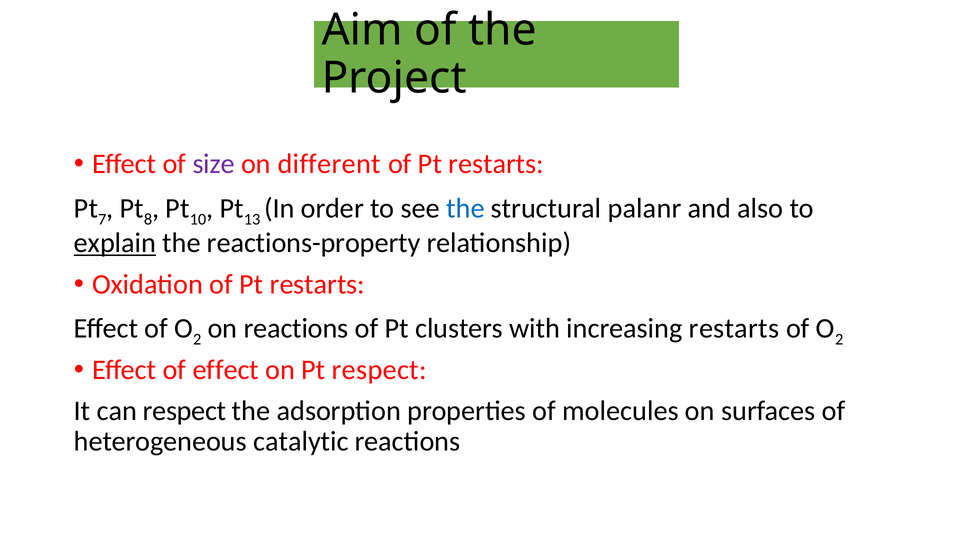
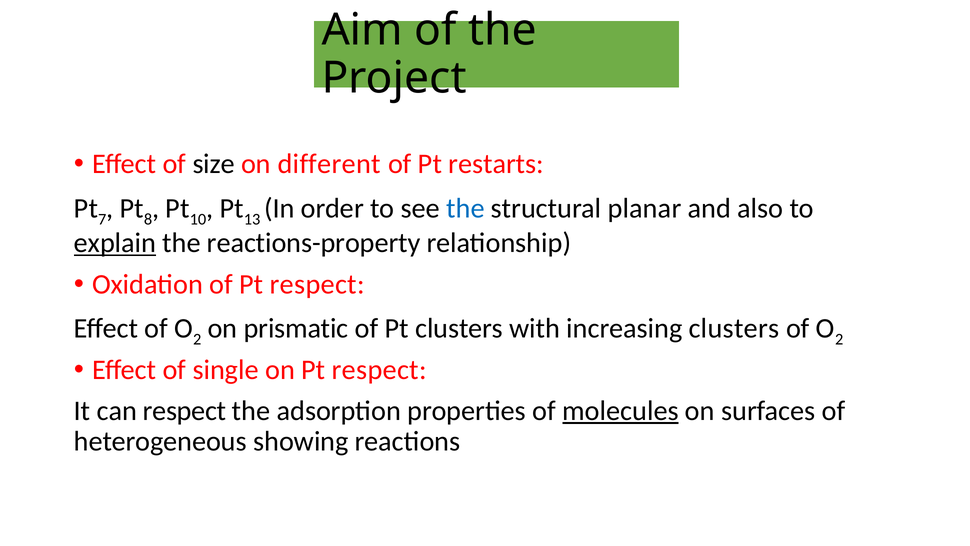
size colour: purple -> black (214, 164)
palanr: palanr -> planar (645, 208)
Oxidation of Pt restarts: restarts -> respect (317, 284)
on reactions: reactions -> prismatic (296, 328)
increasing restarts: restarts -> clusters (734, 328)
of effect: effect -> single (226, 370)
molecules underline: none -> present (620, 411)
catalytic: catalytic -> showing (301, 441)
